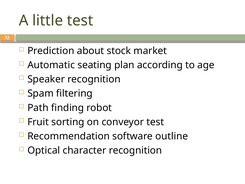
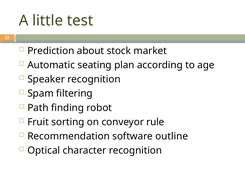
conveyor test: test -> rule (155, 122)
